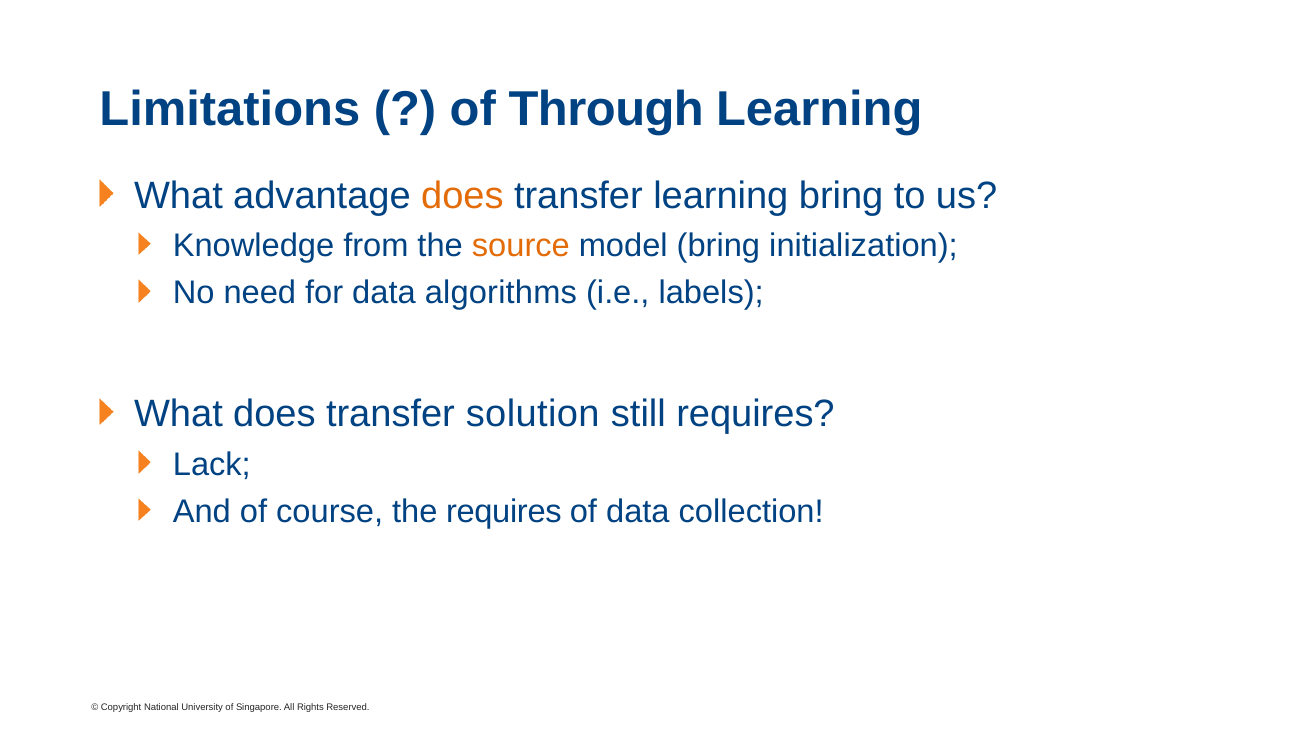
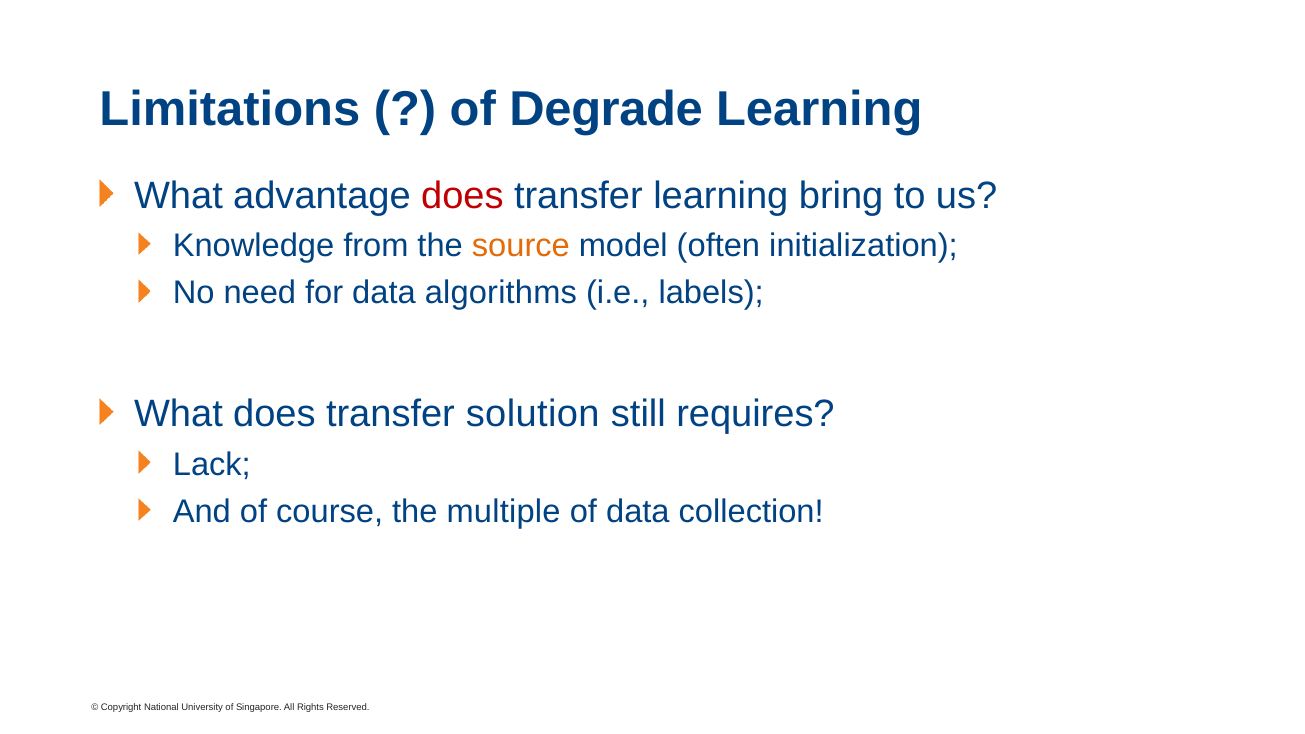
Through: Through -> Degrade (606, 110)
does colour: orange -> red (462, 196)
model bring: bring -> often (718, 246)
the requires: requires -> multiple (504, 512)
